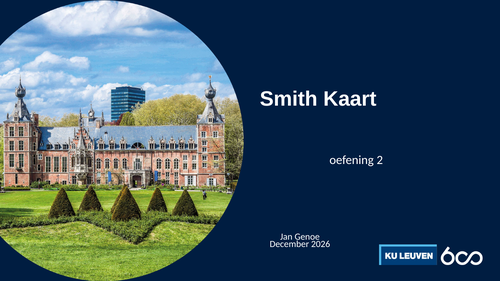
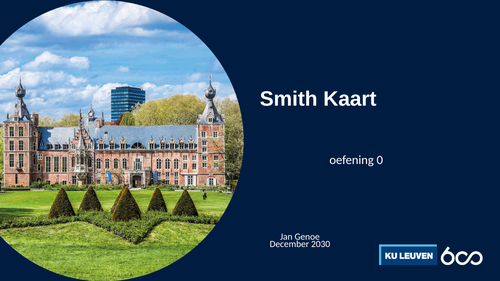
2: 2 -> 0 (380, 160)
2026: 2026 -> 2030 (321, 244)
